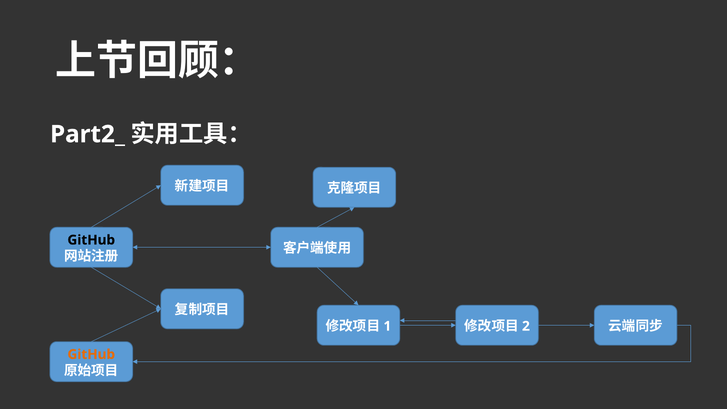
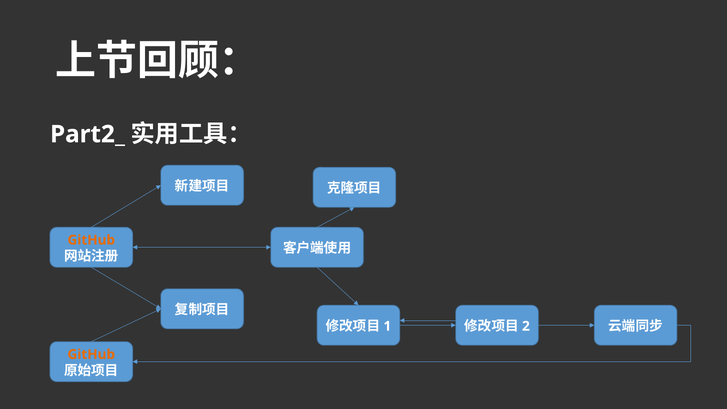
GitHub colour: black -> orange (91, 240)
